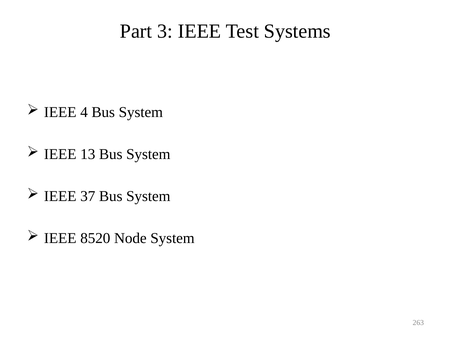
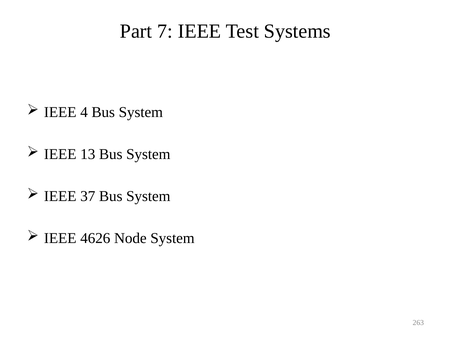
3: 3 -> 7 (165, 31)
8520: 8520 -> 4626 (95, 239)
